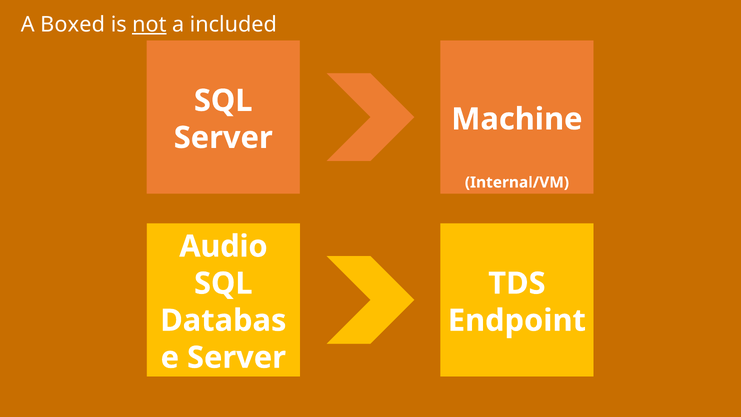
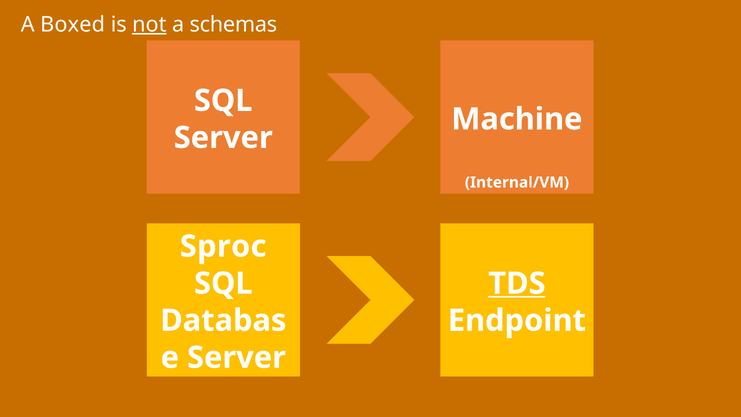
included: included -> schemas (233, 25)
Audio: Audio -> Sproc (223, 246)
TDS underline: none -> present (517, 283)
